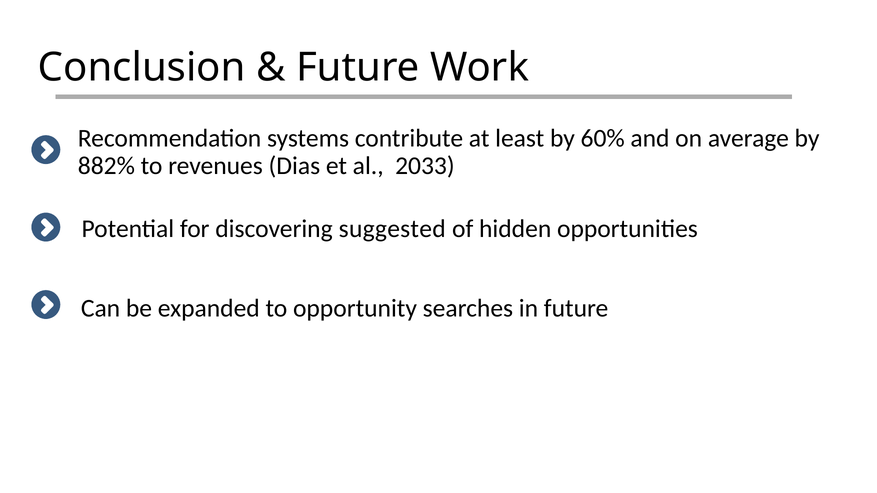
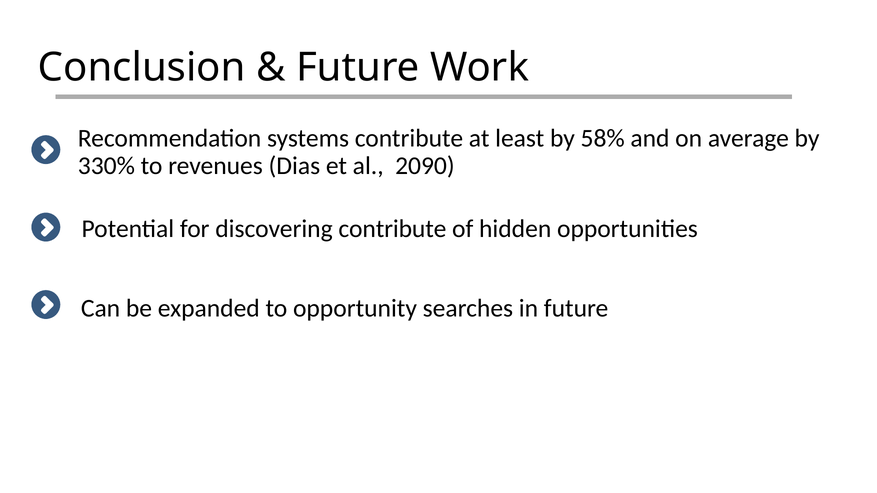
60%: 60% -> 58% (603, 138)
882%: 882% -> 330% (106, 166)
2033: 2033 -> 2090 (425, 166)
discovering suggested: suggested -> contribute (392, 229)
